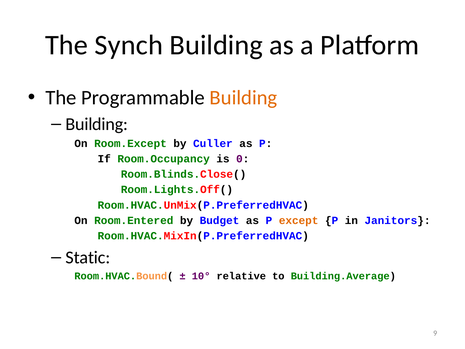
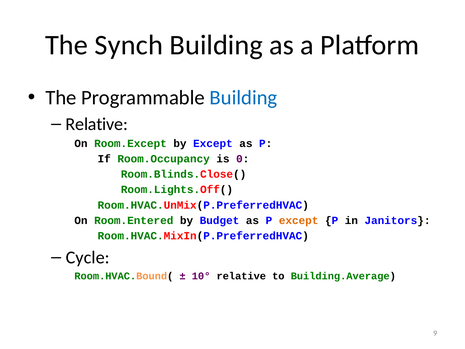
Building colour: orange -> blue (243, 98)
Building: Building -> Relative (97, 124)
by Culler: Culler -> Except (213, 143)
Static: Static -> Cycle (88, 257)
